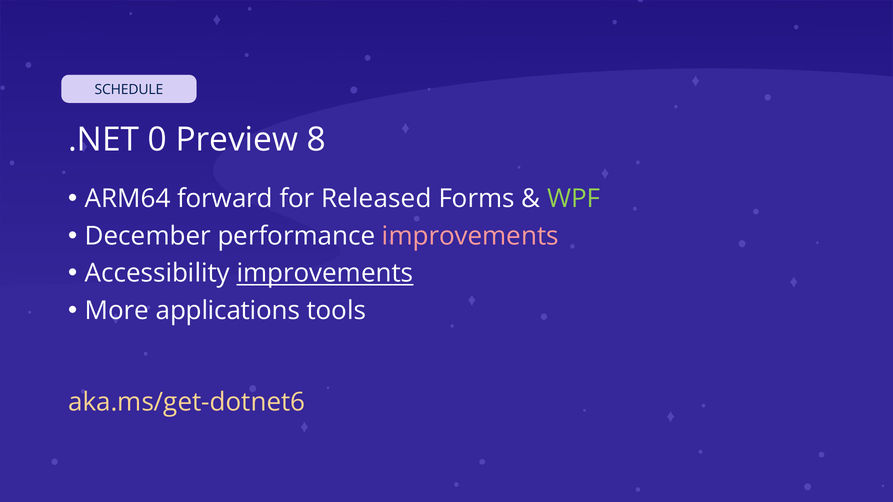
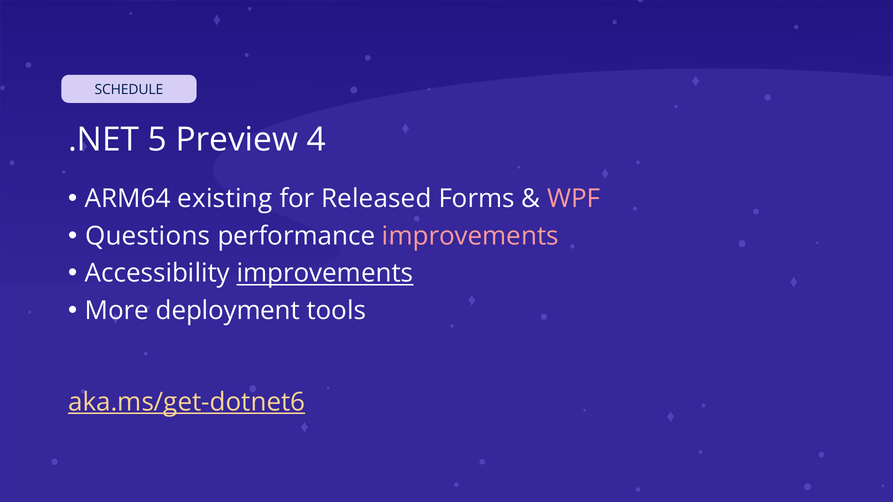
0: 0 -> 5 (157, 140)
8: 8 -> 4 (316, 140)
forward: forward -> existing (225, 199)
WPF colour: light green -> pink (574, 199)
December: December -> Questions (148, 236)
applications: applications -> deployment (228, 311)
aka.ms/get-dotnet6 underline: none -> present (187, 402)
